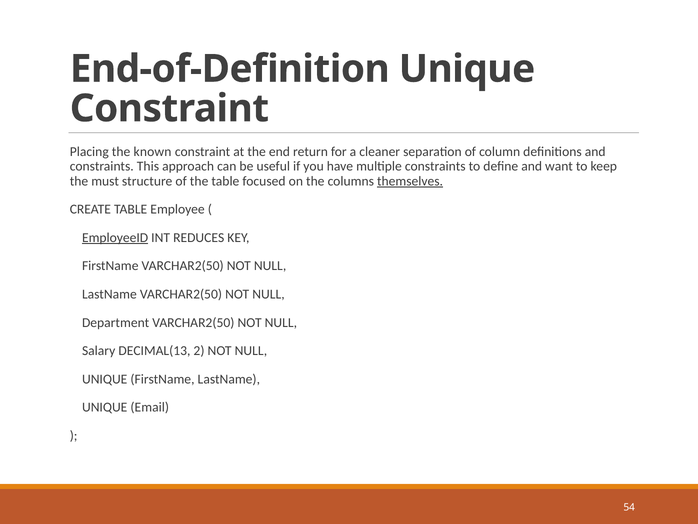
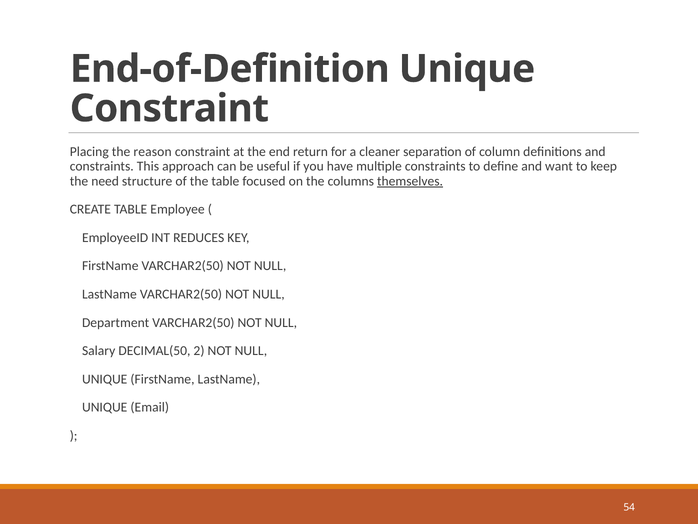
known: known -> reason (153, 152)
must: must -> need (105, 181)
EmployeeID underline: present -> none (115, 237)
DECIMAL(13: DECIMAL(13 -> DECIMAL(50 (154, 350)
